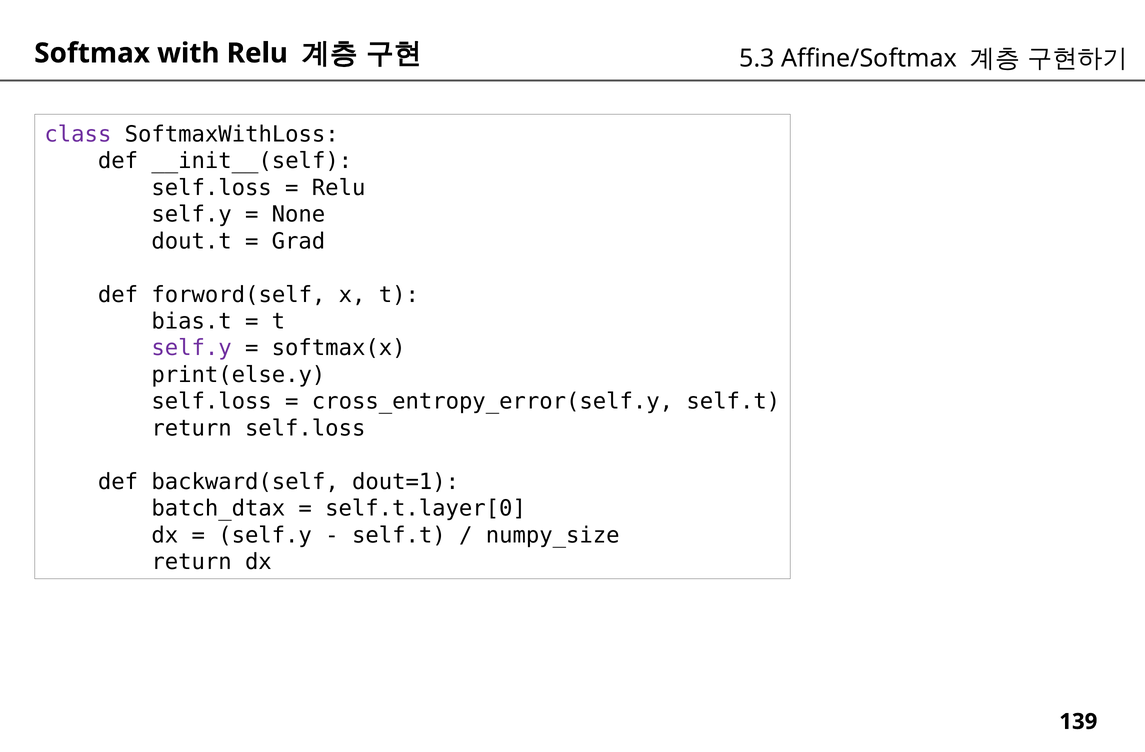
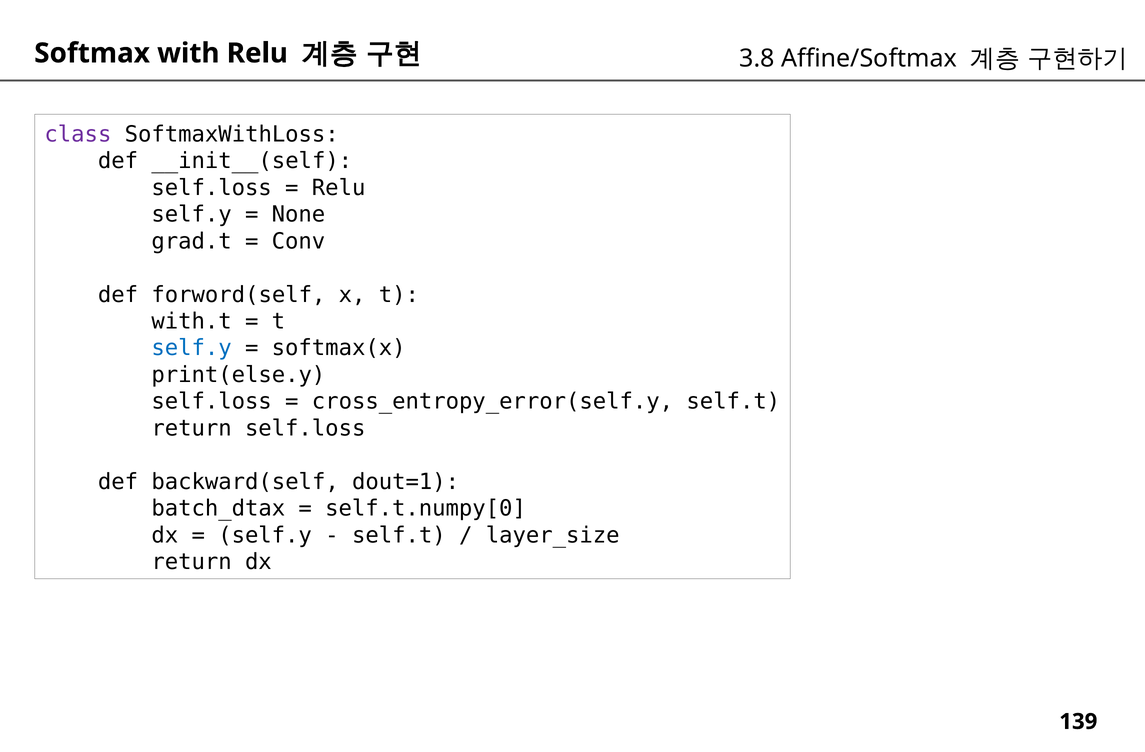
5.3: 5.3 -> 3.8 (757, 59)
dout.t: dout.t -> grad.t (192, 241)
Grad: Grad -> Conv (299, 241)
bias.t: bias.t -> with.t (192, 321)
self.y colour: purple -> blue (192, 348)
self.t.layer[0: self.t.layer[0 -> self.t.numpy[0 (426, 509)
numpy_size: numpy_size -> layer_size (553, 535)
